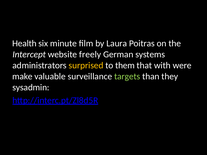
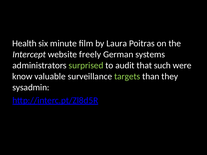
surprised colour: yellow -> light green (86, 66)
them: them -> audit (125, 66)
with: with -> such (162, 66)
make: make -> know (22, 77)
